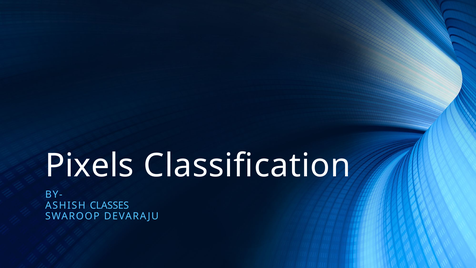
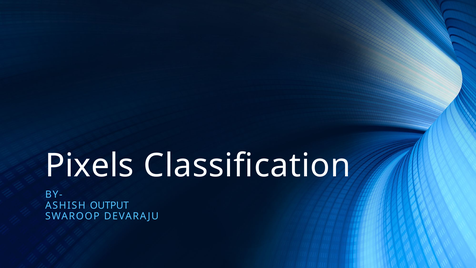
CLASSES: CLASSES -> OUTPUT (109, 205)
